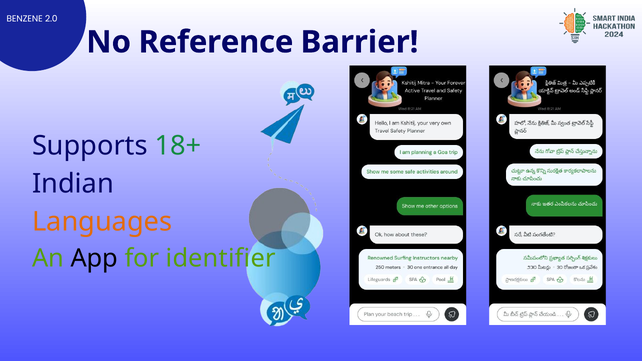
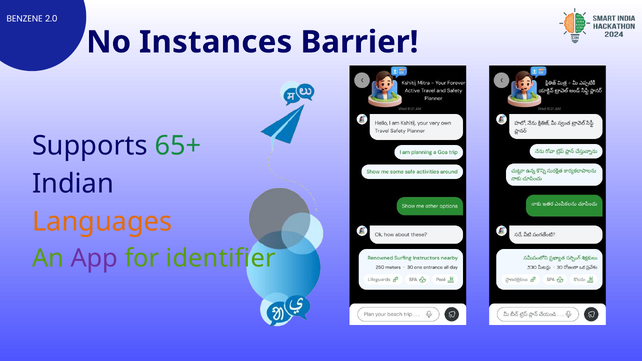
Reference: Reference -> Instances (216, 42)
18+: 18+ -> 65+ (178, 146)
App colour: black -> purple (94, 258)
